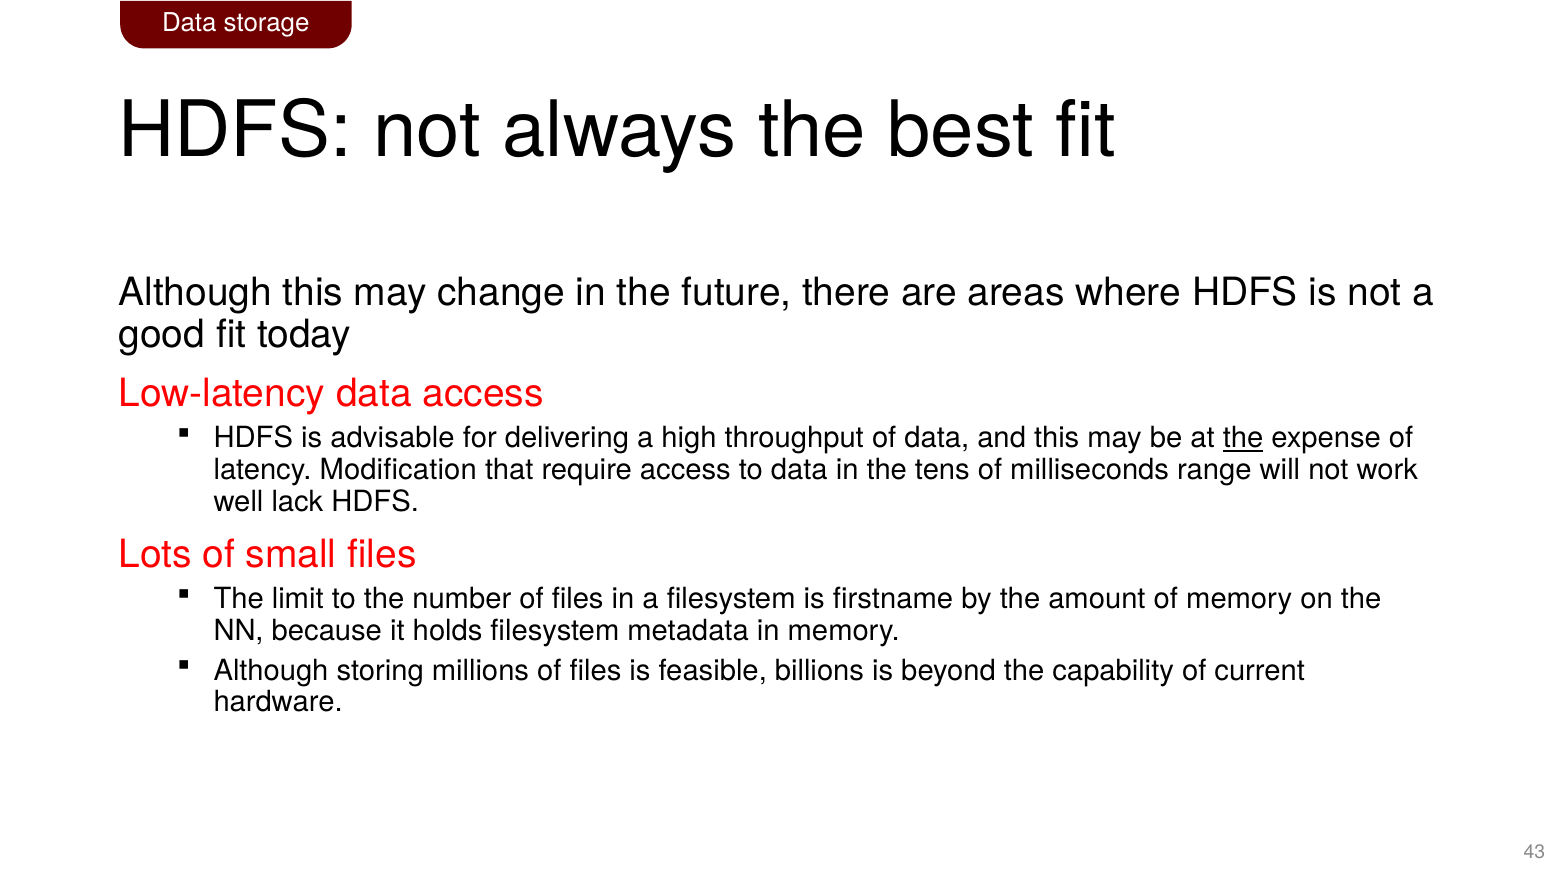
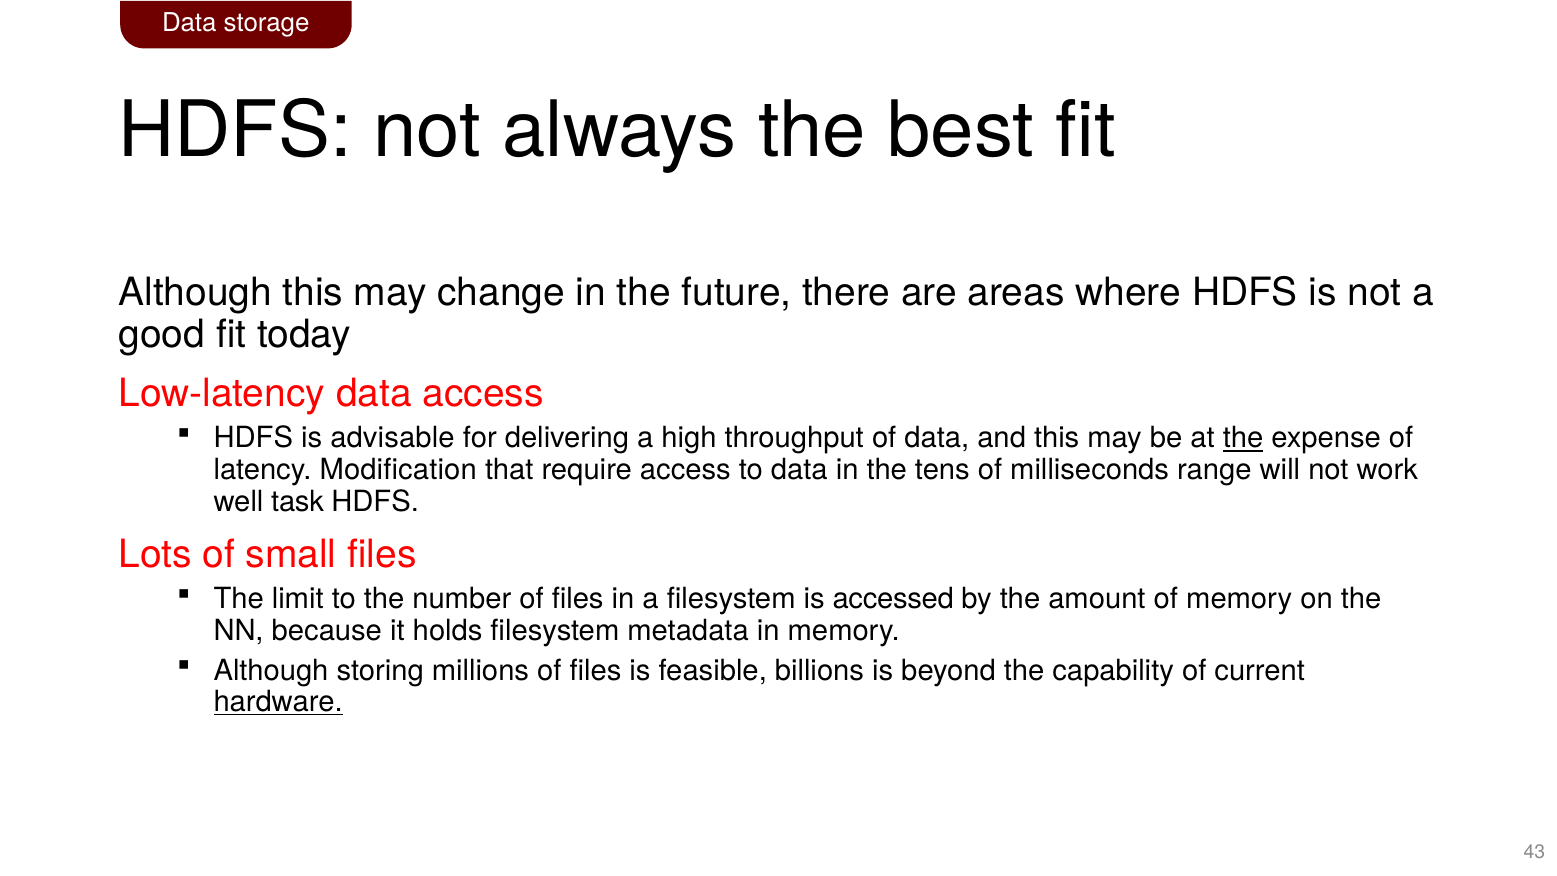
lack: lack -> task (298, 501)
firstname: firstname -> accessed (893, 599)
hardware underline: none -> present (278, 702)
